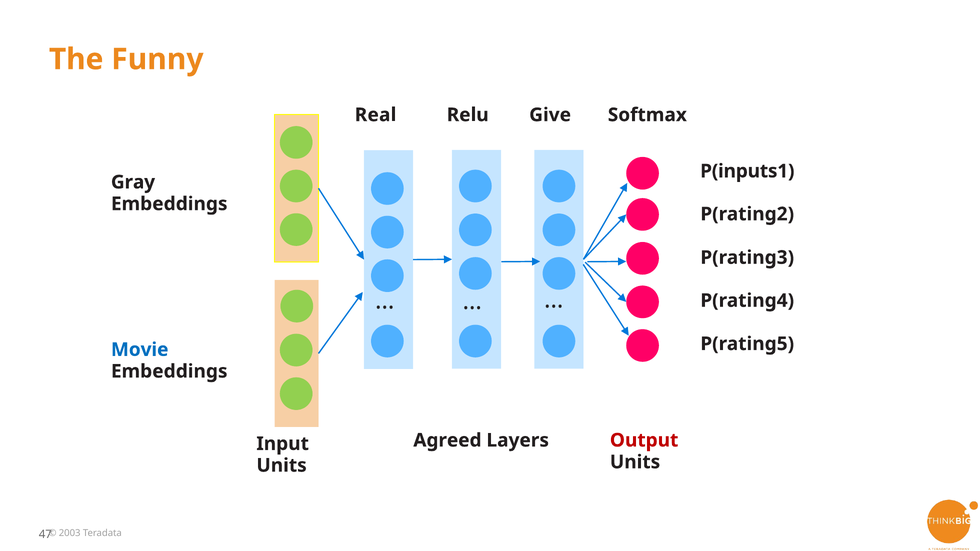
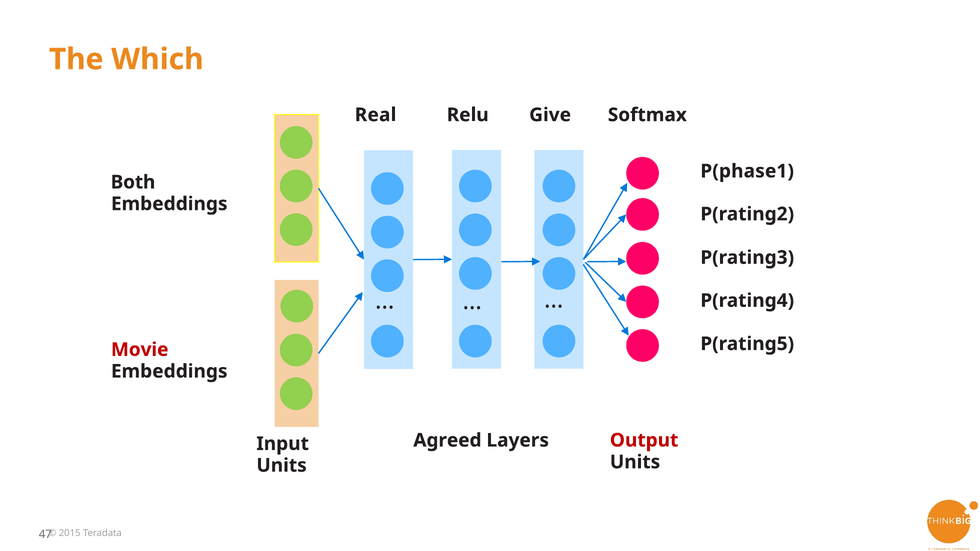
Funny: Funny -> Which (157, 59)
P(inputs1: P(inputs1 -> P(phase1 (747, 171)
Gray: Gray -> Both (133, 182)
Movie colour: blue -> red (140, 350)
2003: 2003 -> 2015 (70, 533)
